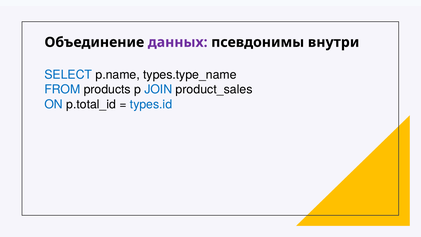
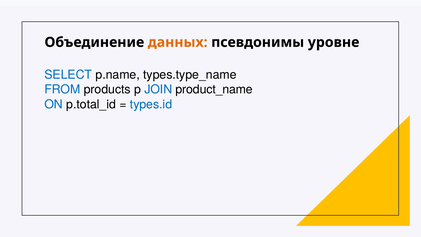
данных colour: purple -> orange (178, 42)
внутри: внутри -> уровне (334, 42)
product_sales: product_sales -> product_name (214, 90)
